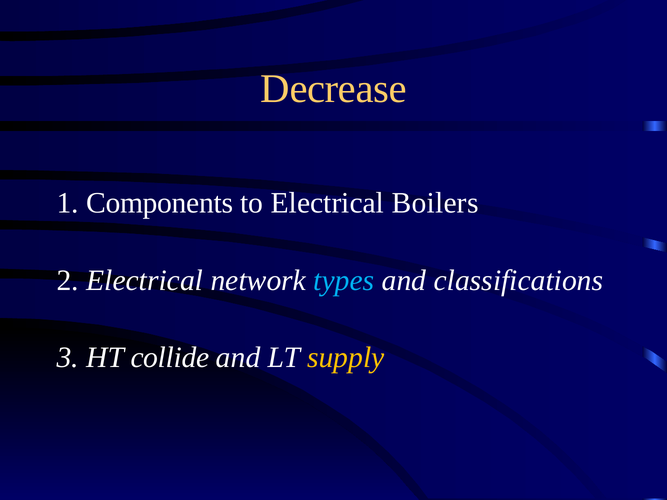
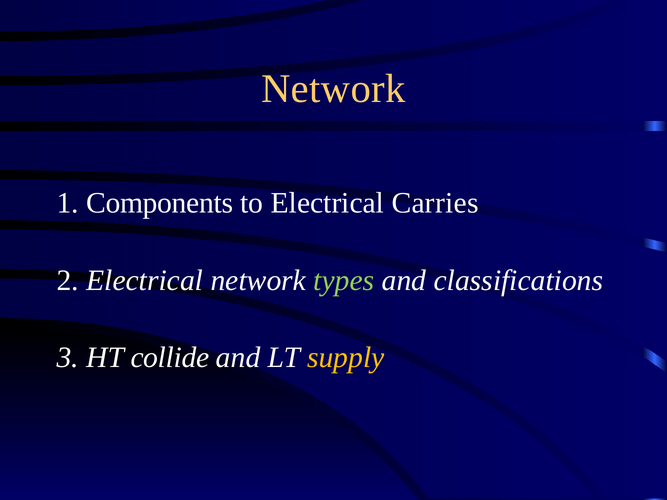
Decrease: Decrease -> Network (333, 89)
Boilers: Boilers -> Carries (435, 203)
types colour: light blue -> light green (344, 280)
